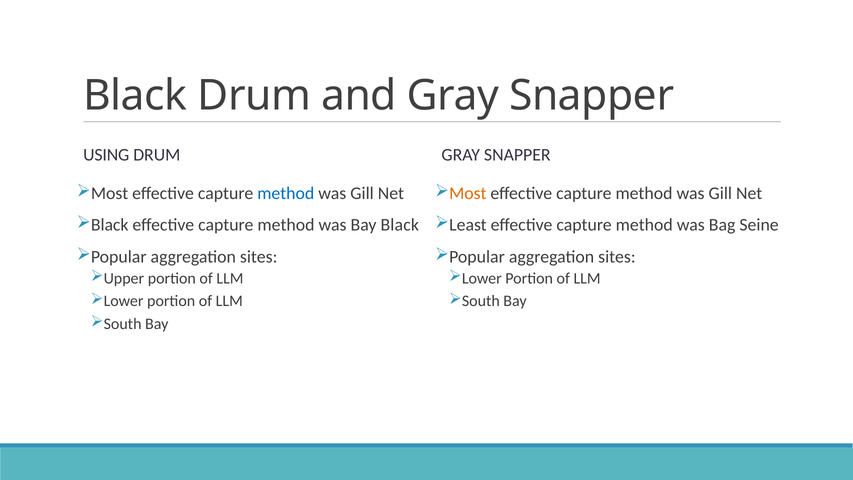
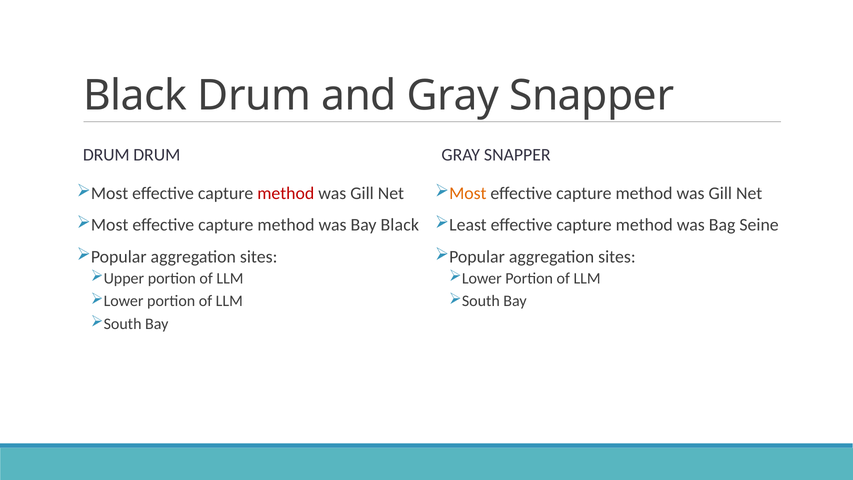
USING: USING -> DRUM (106, 155)
method colour: blue -> red (286, 193)
Black: Black -> Most (110, 225)
